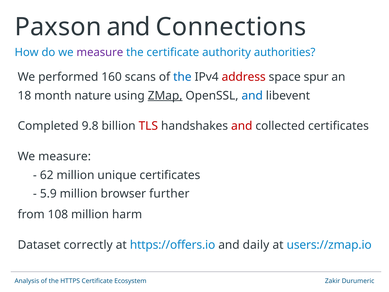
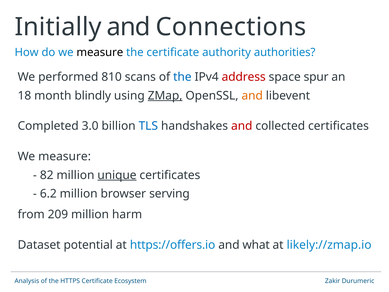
Paxson: Paxson -> Initially (58, 27)
measure colour: purple -> black (100, 52)
160: 160 -> 810 (112, 77)
nature: nature -> blindly (93, 96)
and colour: blue -> orange (252, 96)
9.8: 9.8 -> 3.0 (90, 126)
TLS colour: red -> blue (148, 126)
62: 62 -> 82 (47, 175)
unique underline: none -> present (117, 175)
5.9: 5.9 -> 6.2 (48, 193)
further: further -> serving (169, 193)
108: 108 -> 209 (58, 214)
correctly: correctly -> potential (88, 245)
daily: daily -> what (256, 245)
users://zmap.io: users://zmap.io -> likely://zmap.io (329, 245)
